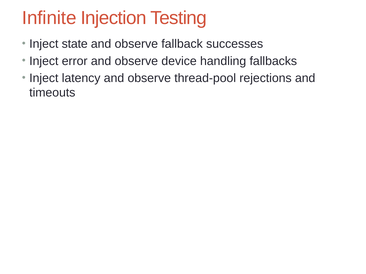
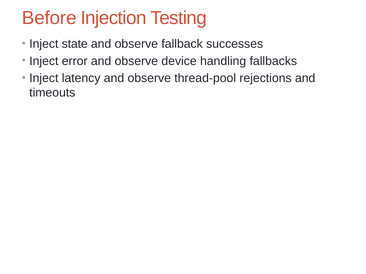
Infinite: Infinite -> Before (49, 18)
